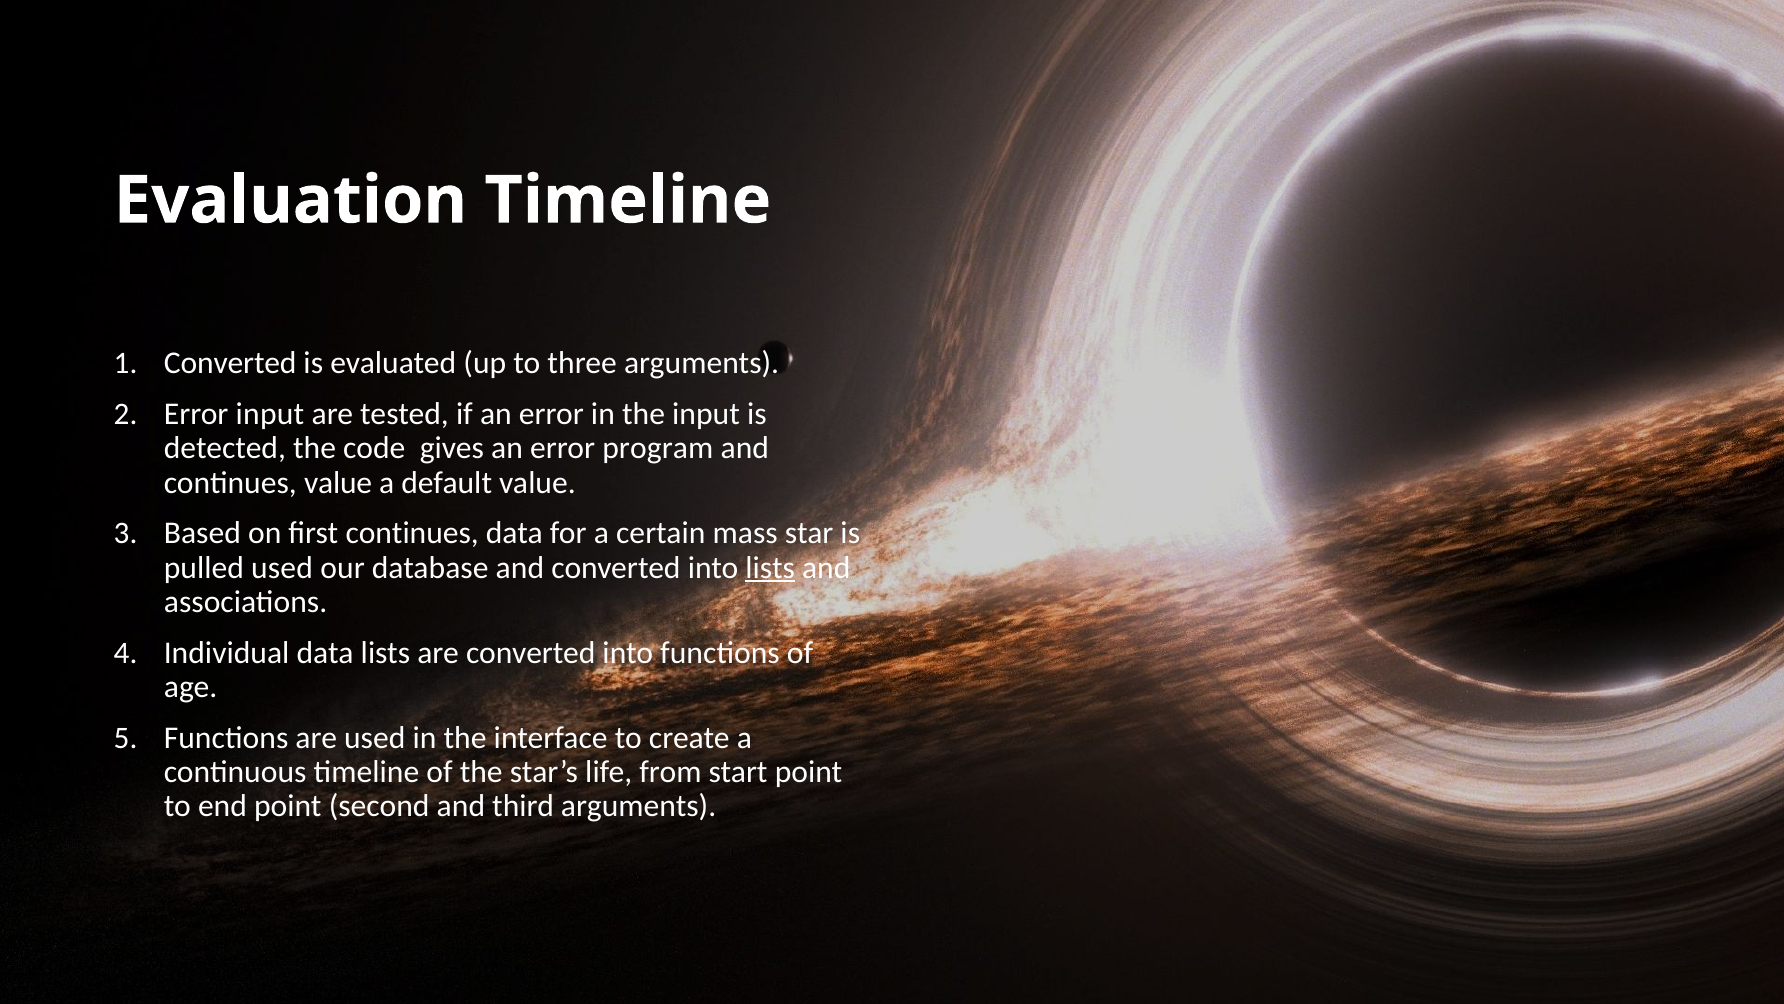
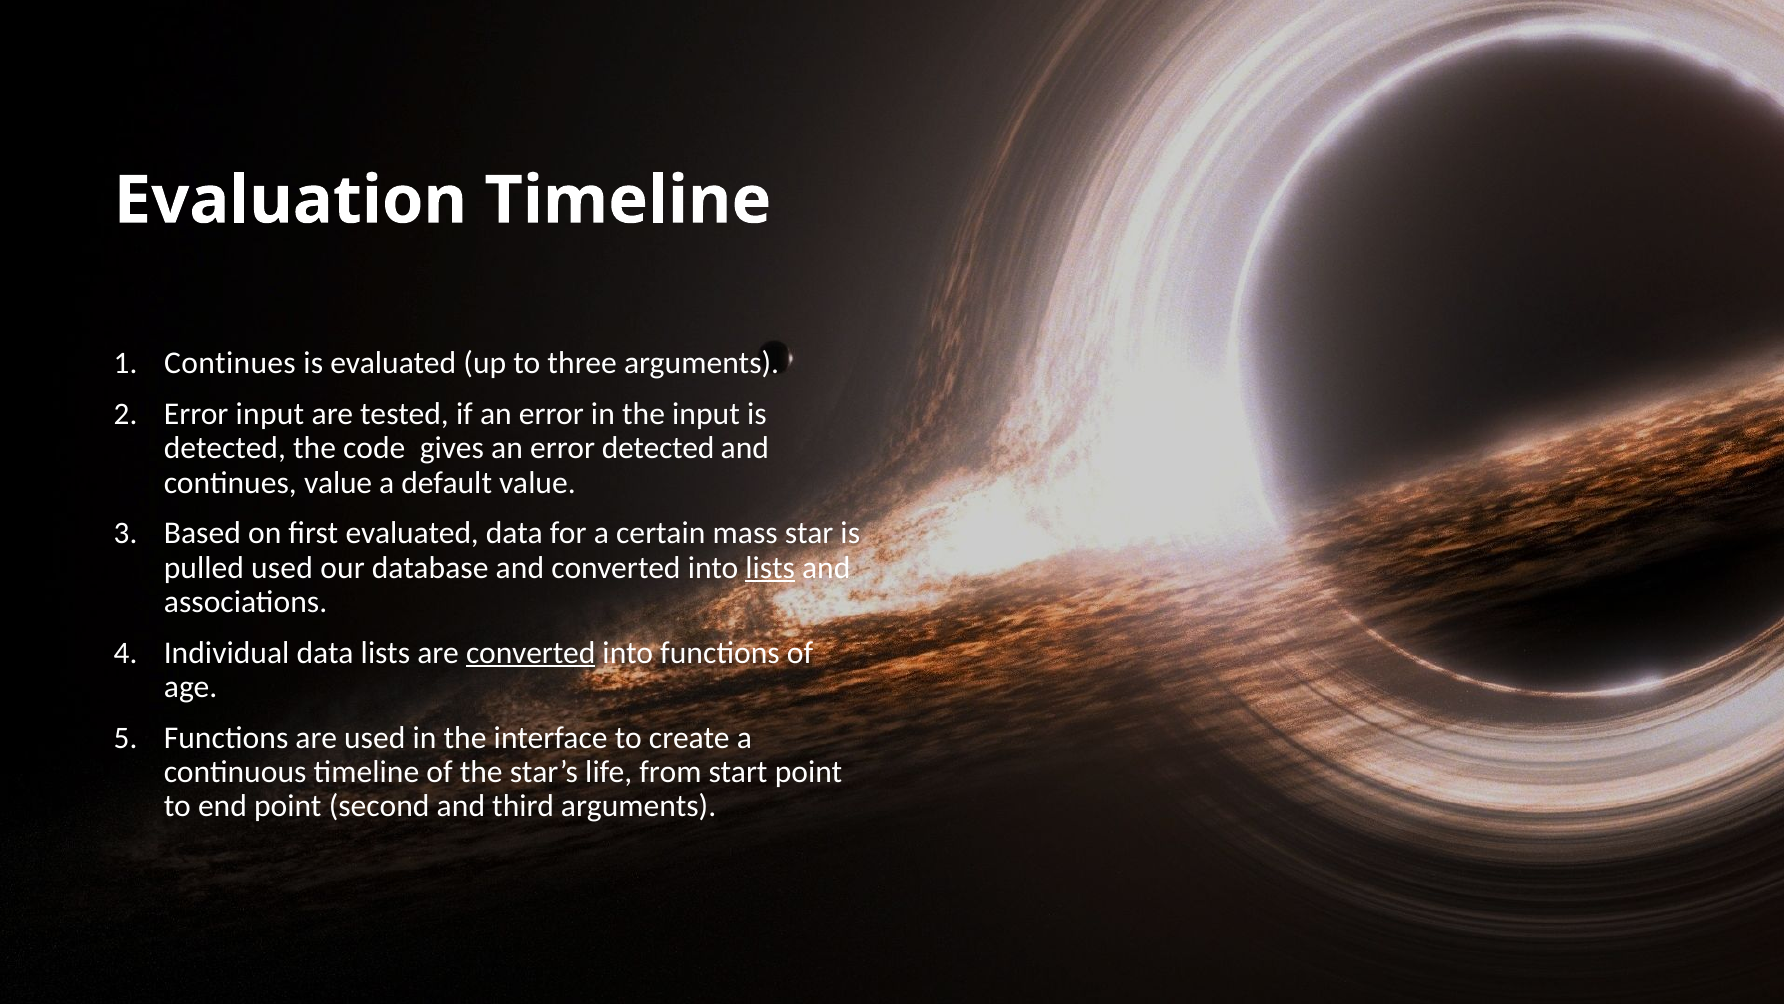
Converted: Converted -> Continues (230, 363)
error program: program -> detected (658, 448)
first continues: continues -> evaluated (412, 533)
converted underline: none -> present (531, 652)
